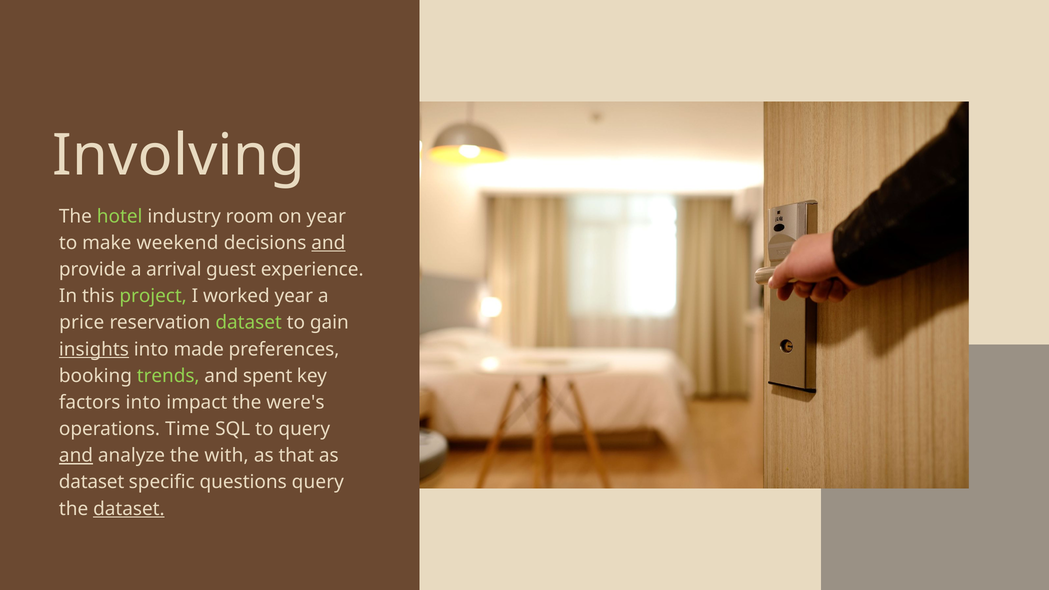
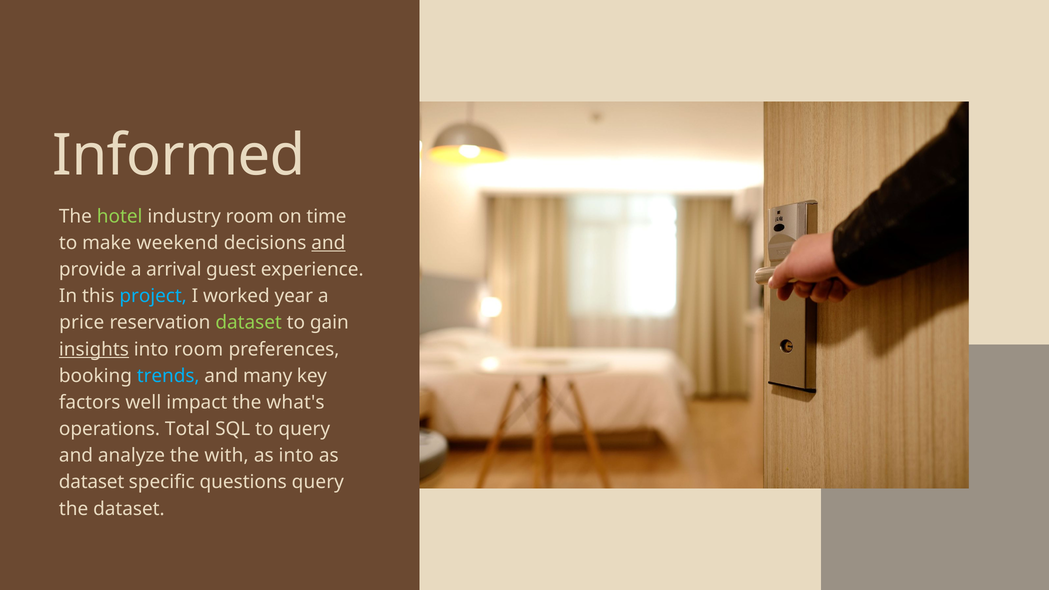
Involving: Involving -> Informed (179, 156)
on year: year -> time (326, 216)
project colour: light green -> light blue (153, 296)
into made: made -> room (199, 349)
trends colour: light green -> light blue (168, 376)
spent: spent -> many (268, 376)
factors into: into -> well (143, 402)
were's: were's -> what's (295, 402)
Time: Time -> Total (188, 429)
and underline: present -> none (76, 456)
as that: that -> into (296, 456)
dataset underline: present -> none (129, 509)
